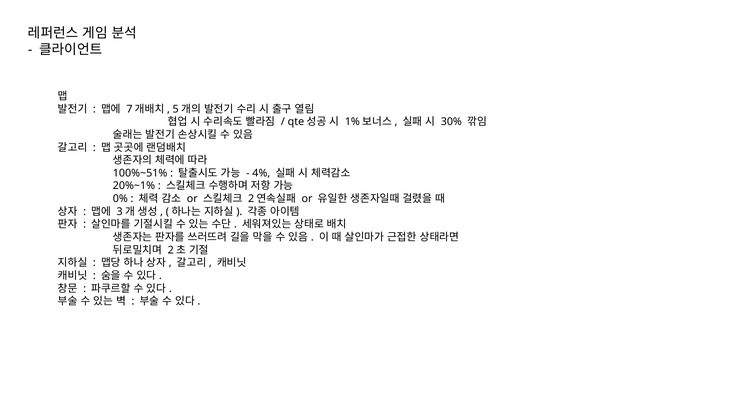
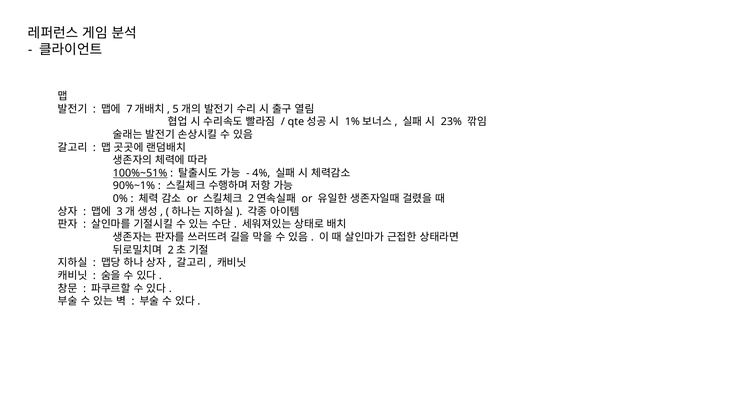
30%: 30% -> 23% (451, 122)
100%~51% underline: none -> present (140, 173)
20%~1%: 20%~1% -> 90%~1% (134, 186)
